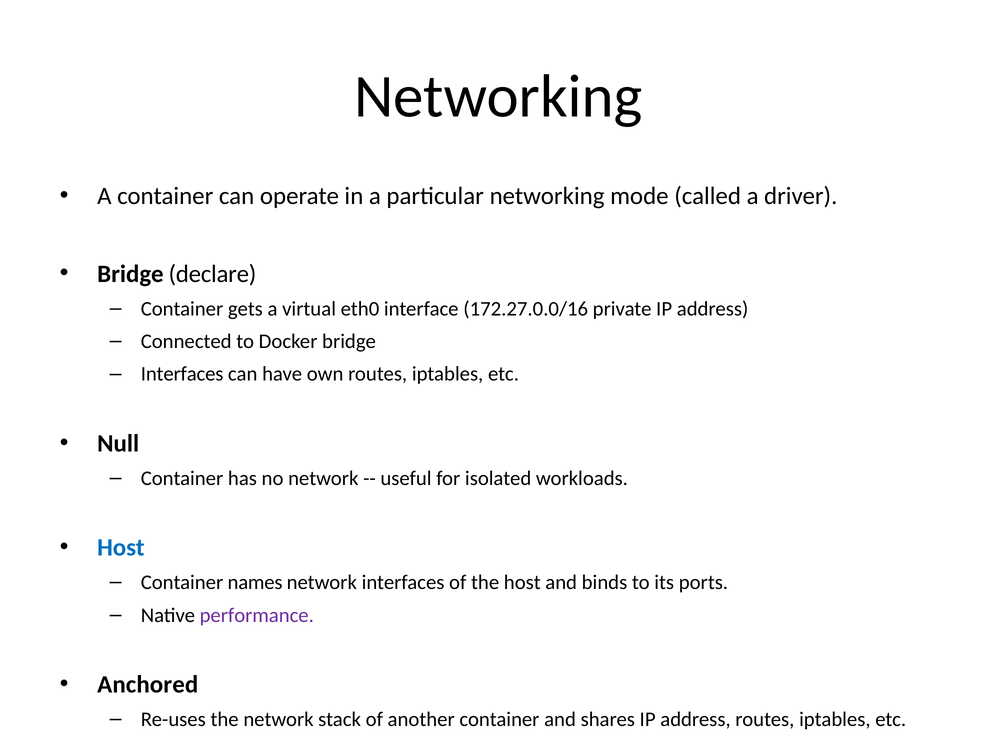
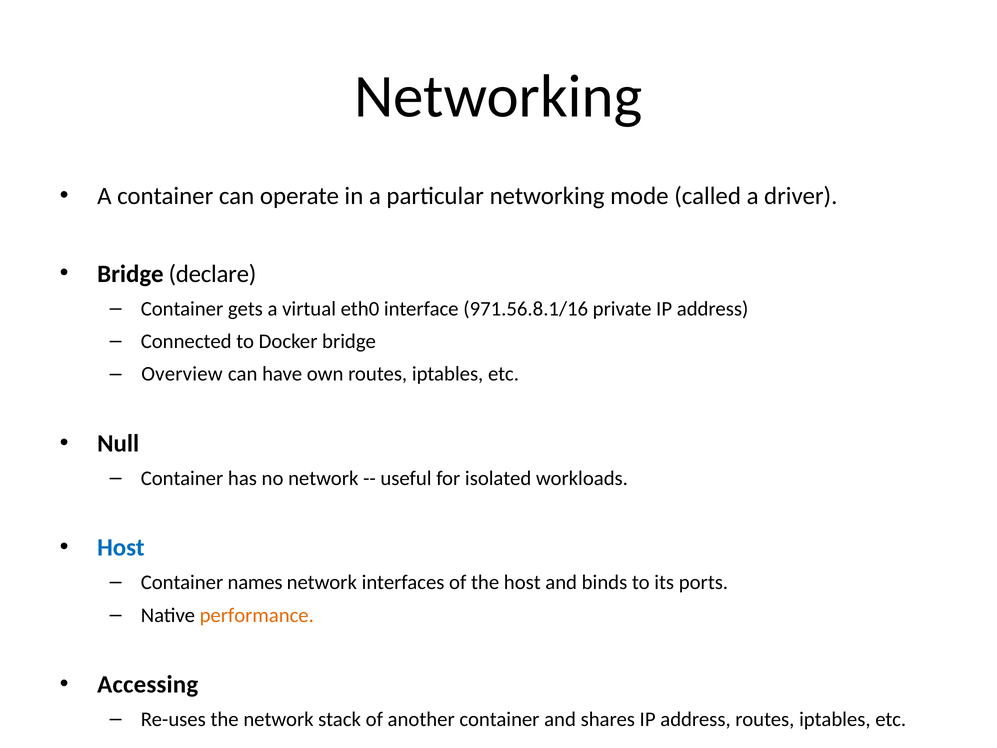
172.27.0.0/16: 172.27.0.0/16 -> 971.56.8.1/16 (526, 309)
Interfaces: Interfaces -> Overview (182, 374)
performance colour: purple -> orange (257, 615)
Anchored: Anchored -> Accessing (148, 684)
